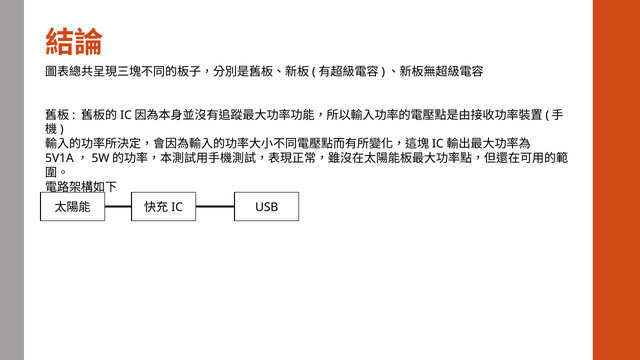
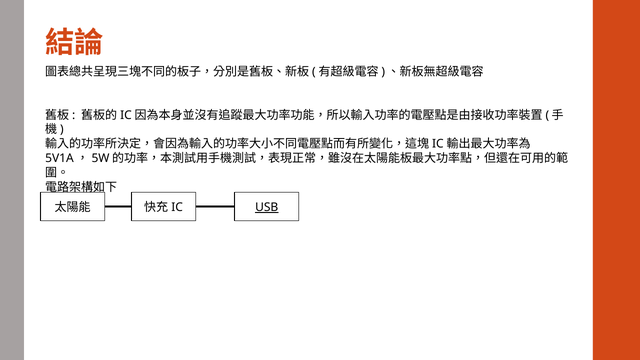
USB underline: none -> present (267, 207)
